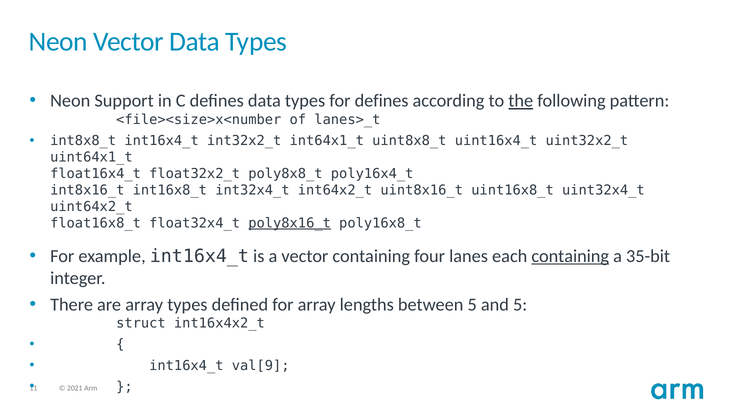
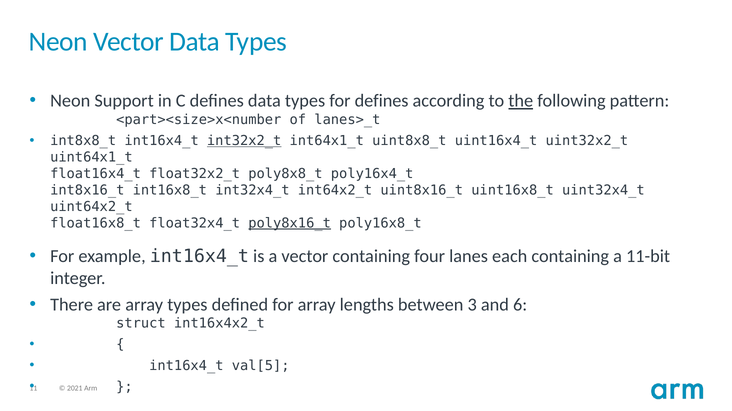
<file><size>x<number: <file><size>x<number -> <part><size>x<number (199, 120)
int32x2_t underline: none -> present (244, 141)
containing underline: present -> none (570, 257)
35-bit: 35-bit -> 11-bit (648, 257)
between 5: 5 -> 3 (472, 305)
and 5: 5 -> 6 (520, 305)
val[9: val[9 -> val[5 (261, 366)
